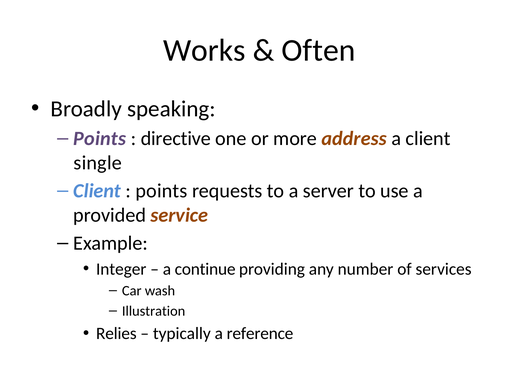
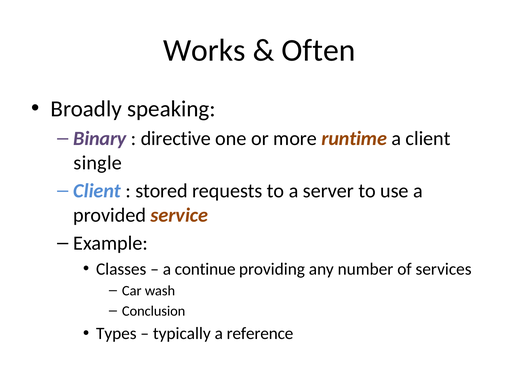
Points: Points -> Binary (100, 139)
address: address -> runtime (354, 139)
points: points -> stored (162, 191)
Integer: Integer -> Classes (121, 269)
Illustration: Illustration -> Conclusion (154, 311)
Relies: Relies -> Types (116, 334)
